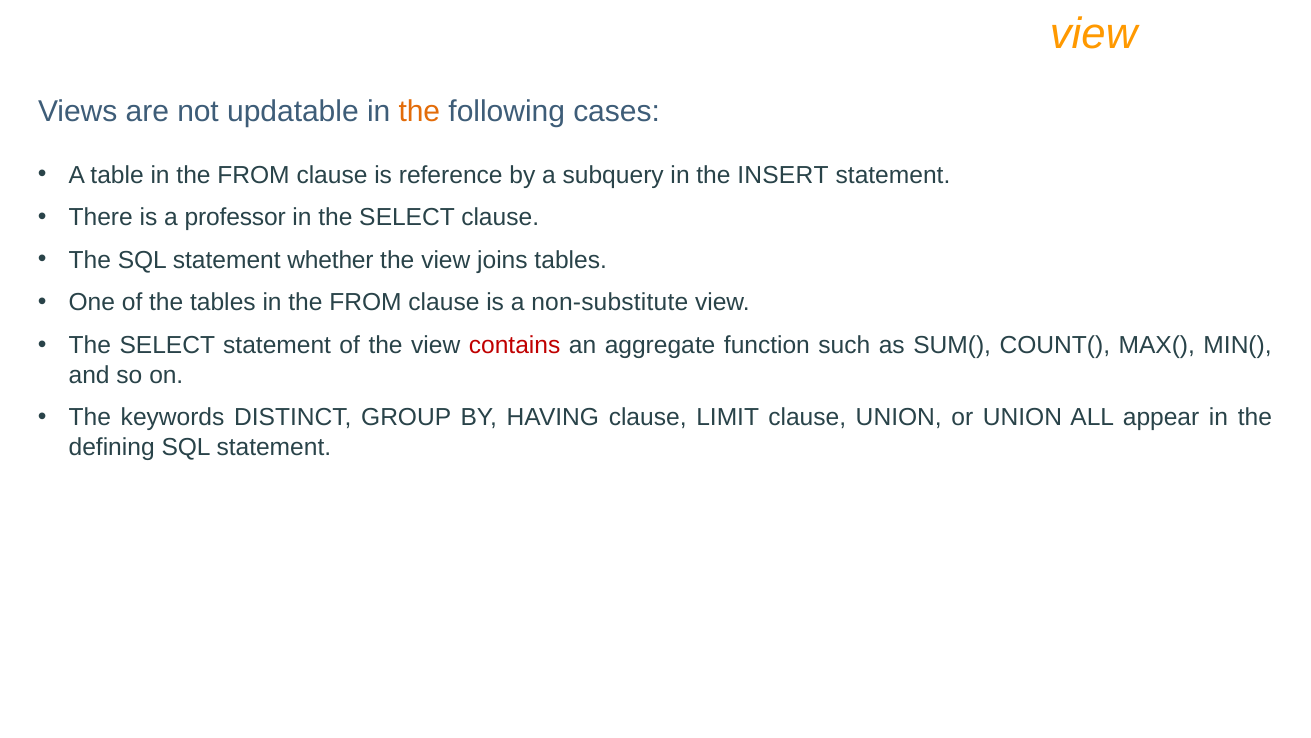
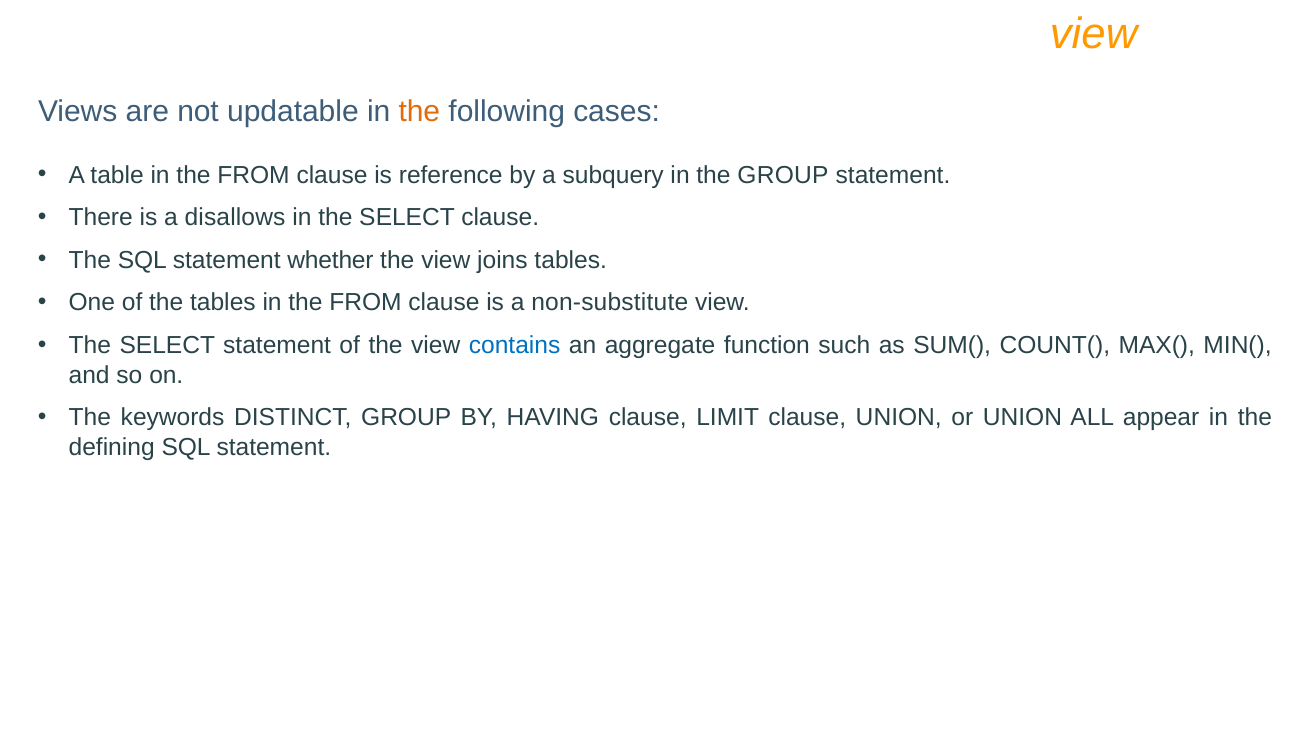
the INSERT: INSERT -> GROUP (783, 175)
professor: professor -> disallows (235, 217)
contains colour: red -> blue (515, 345)
